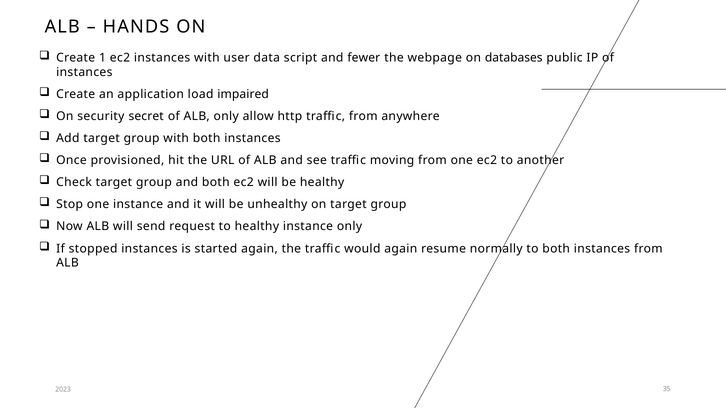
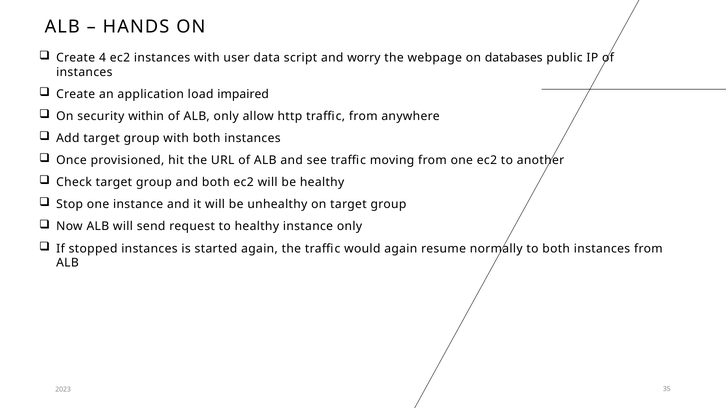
1: 1 -> 4 (102, 58)
fewer: fewer -> worry (364, 58)
secret: secret -> within (146, 116)
